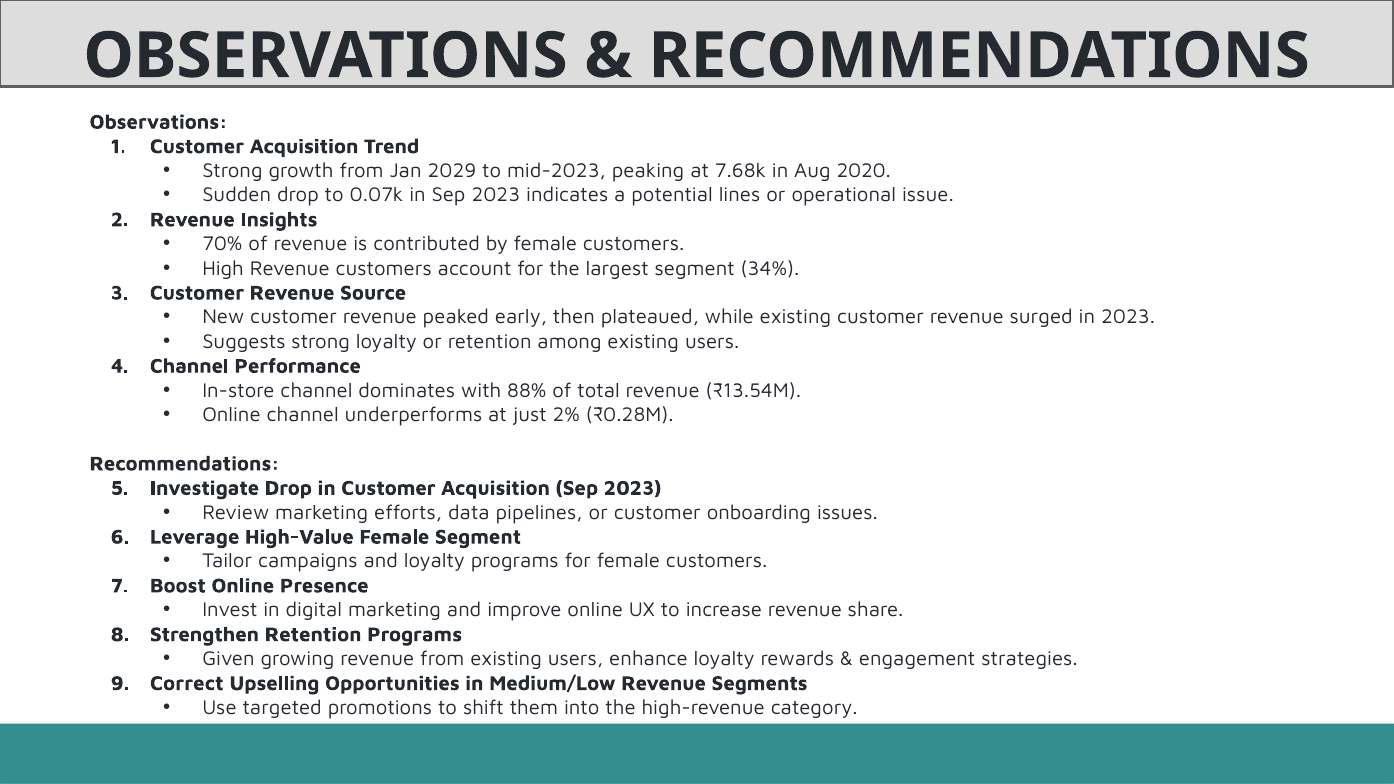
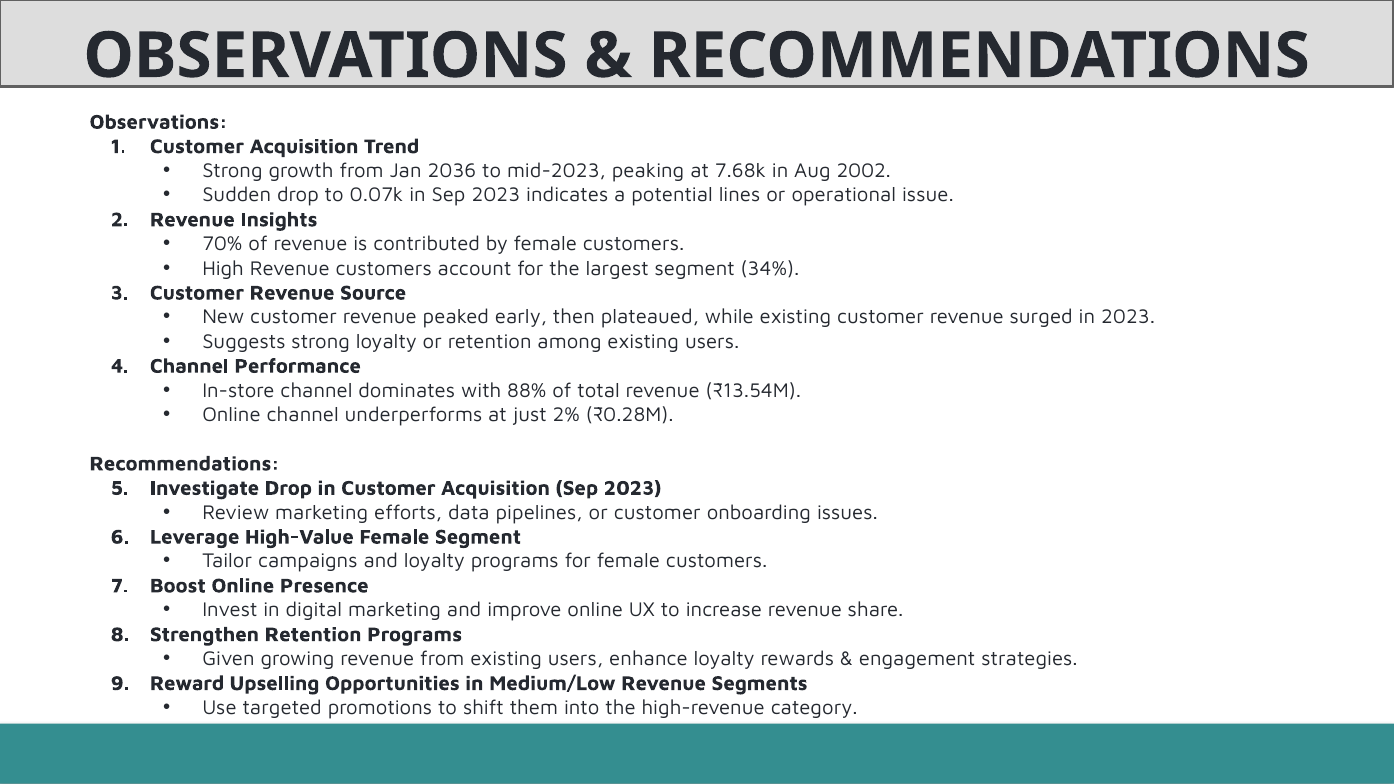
2029: 2029 -> 2036 (452, 171)
2020: 2020 -> 2002 (864, 171)
Correct: Correct -> Reward (187, 683)
